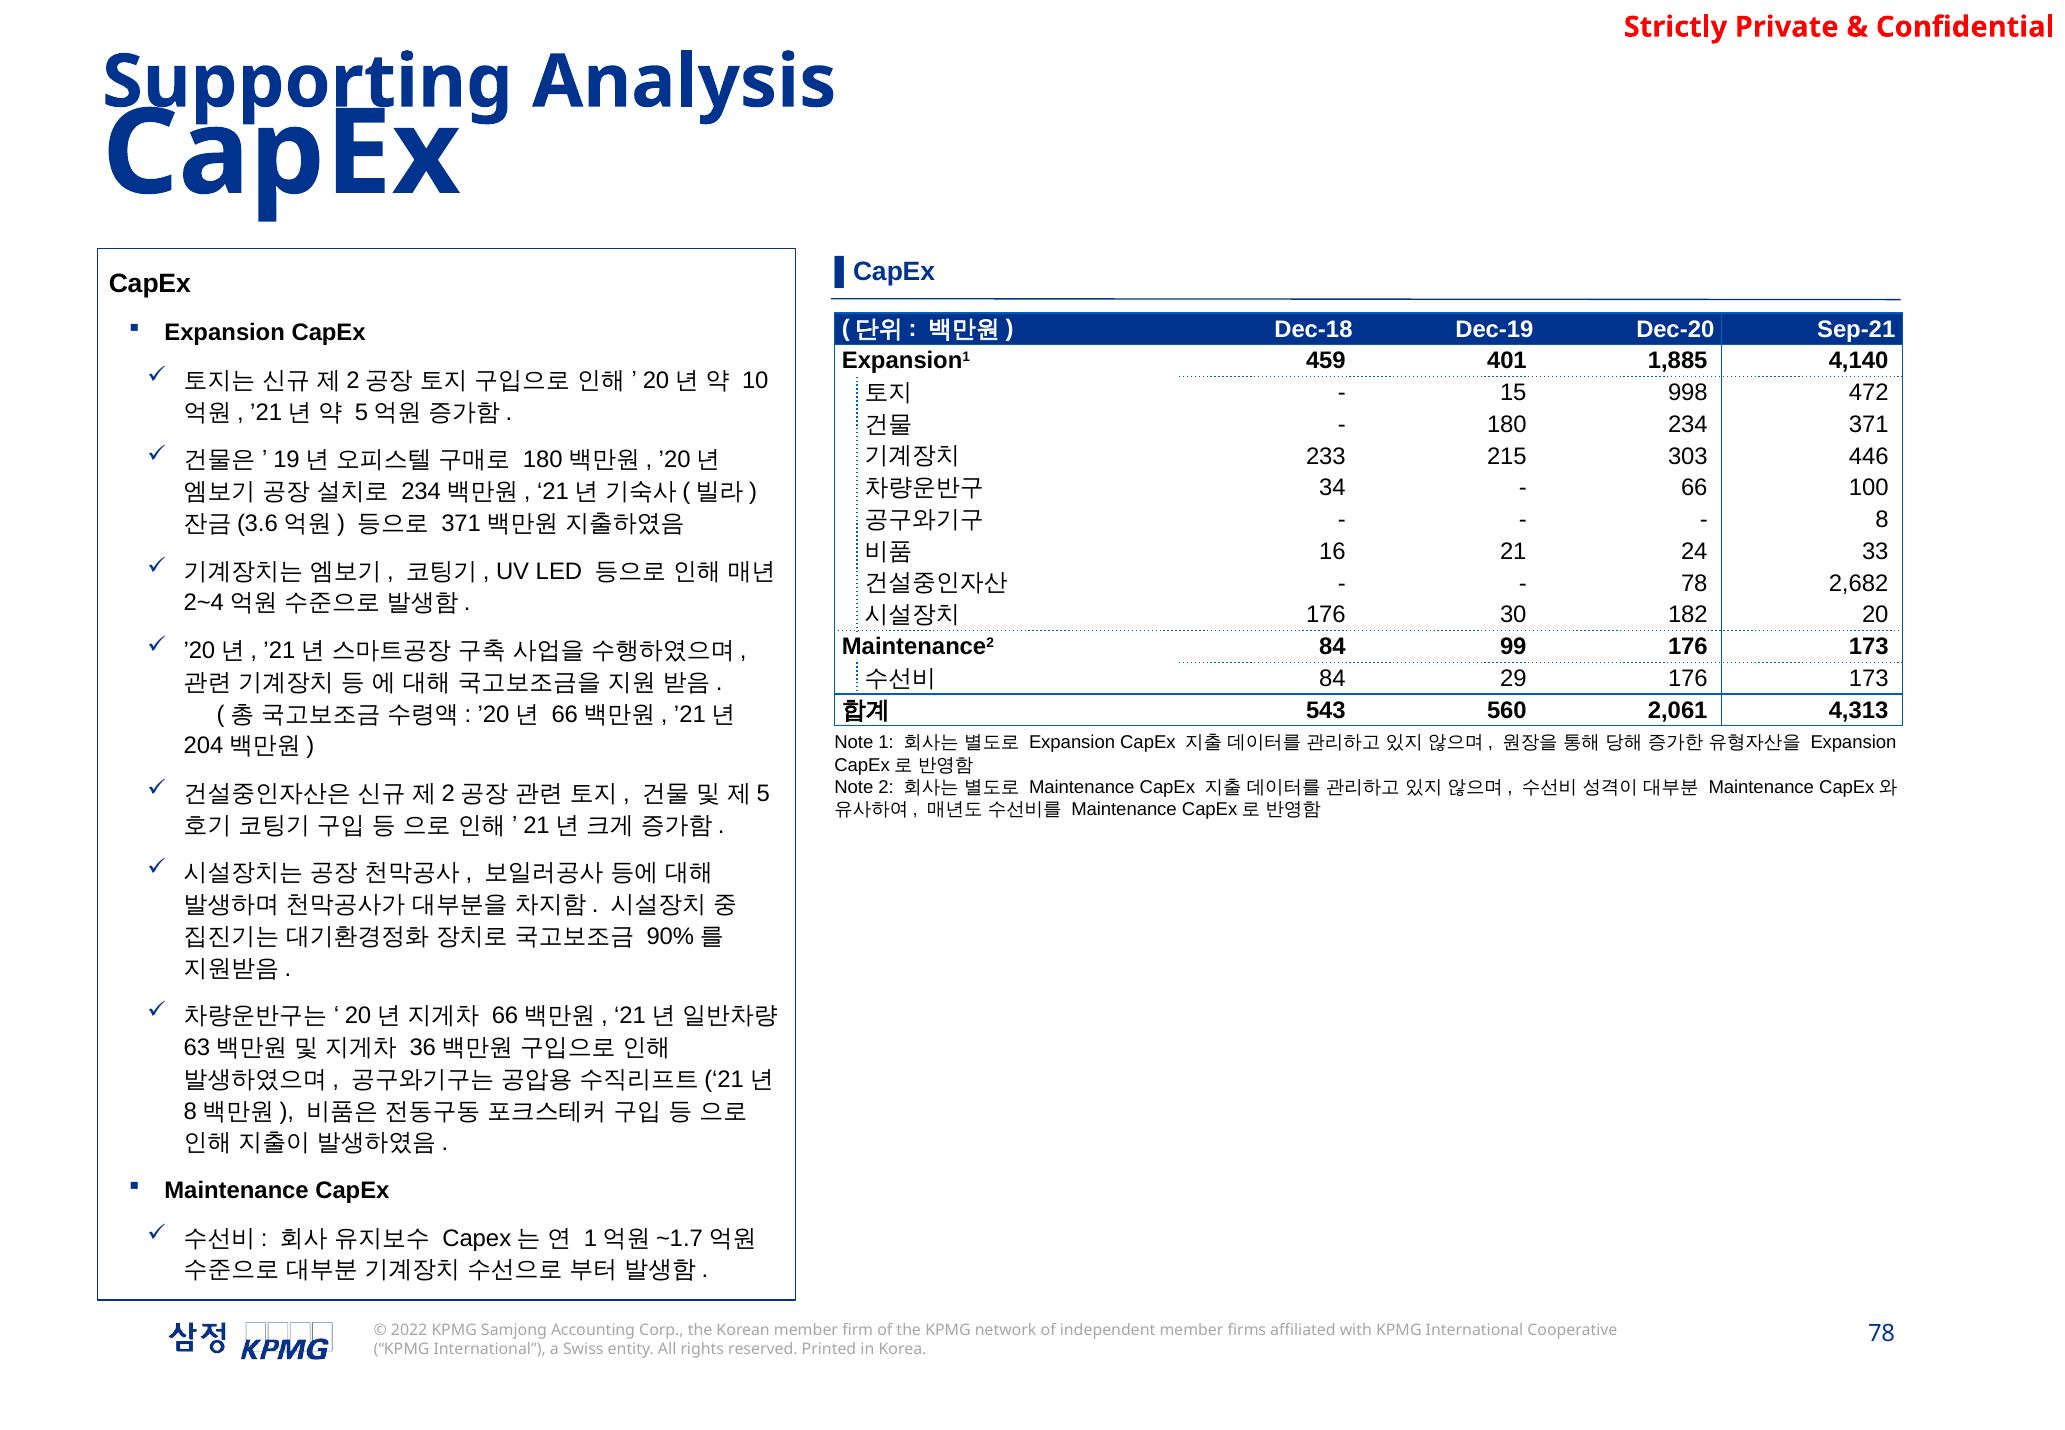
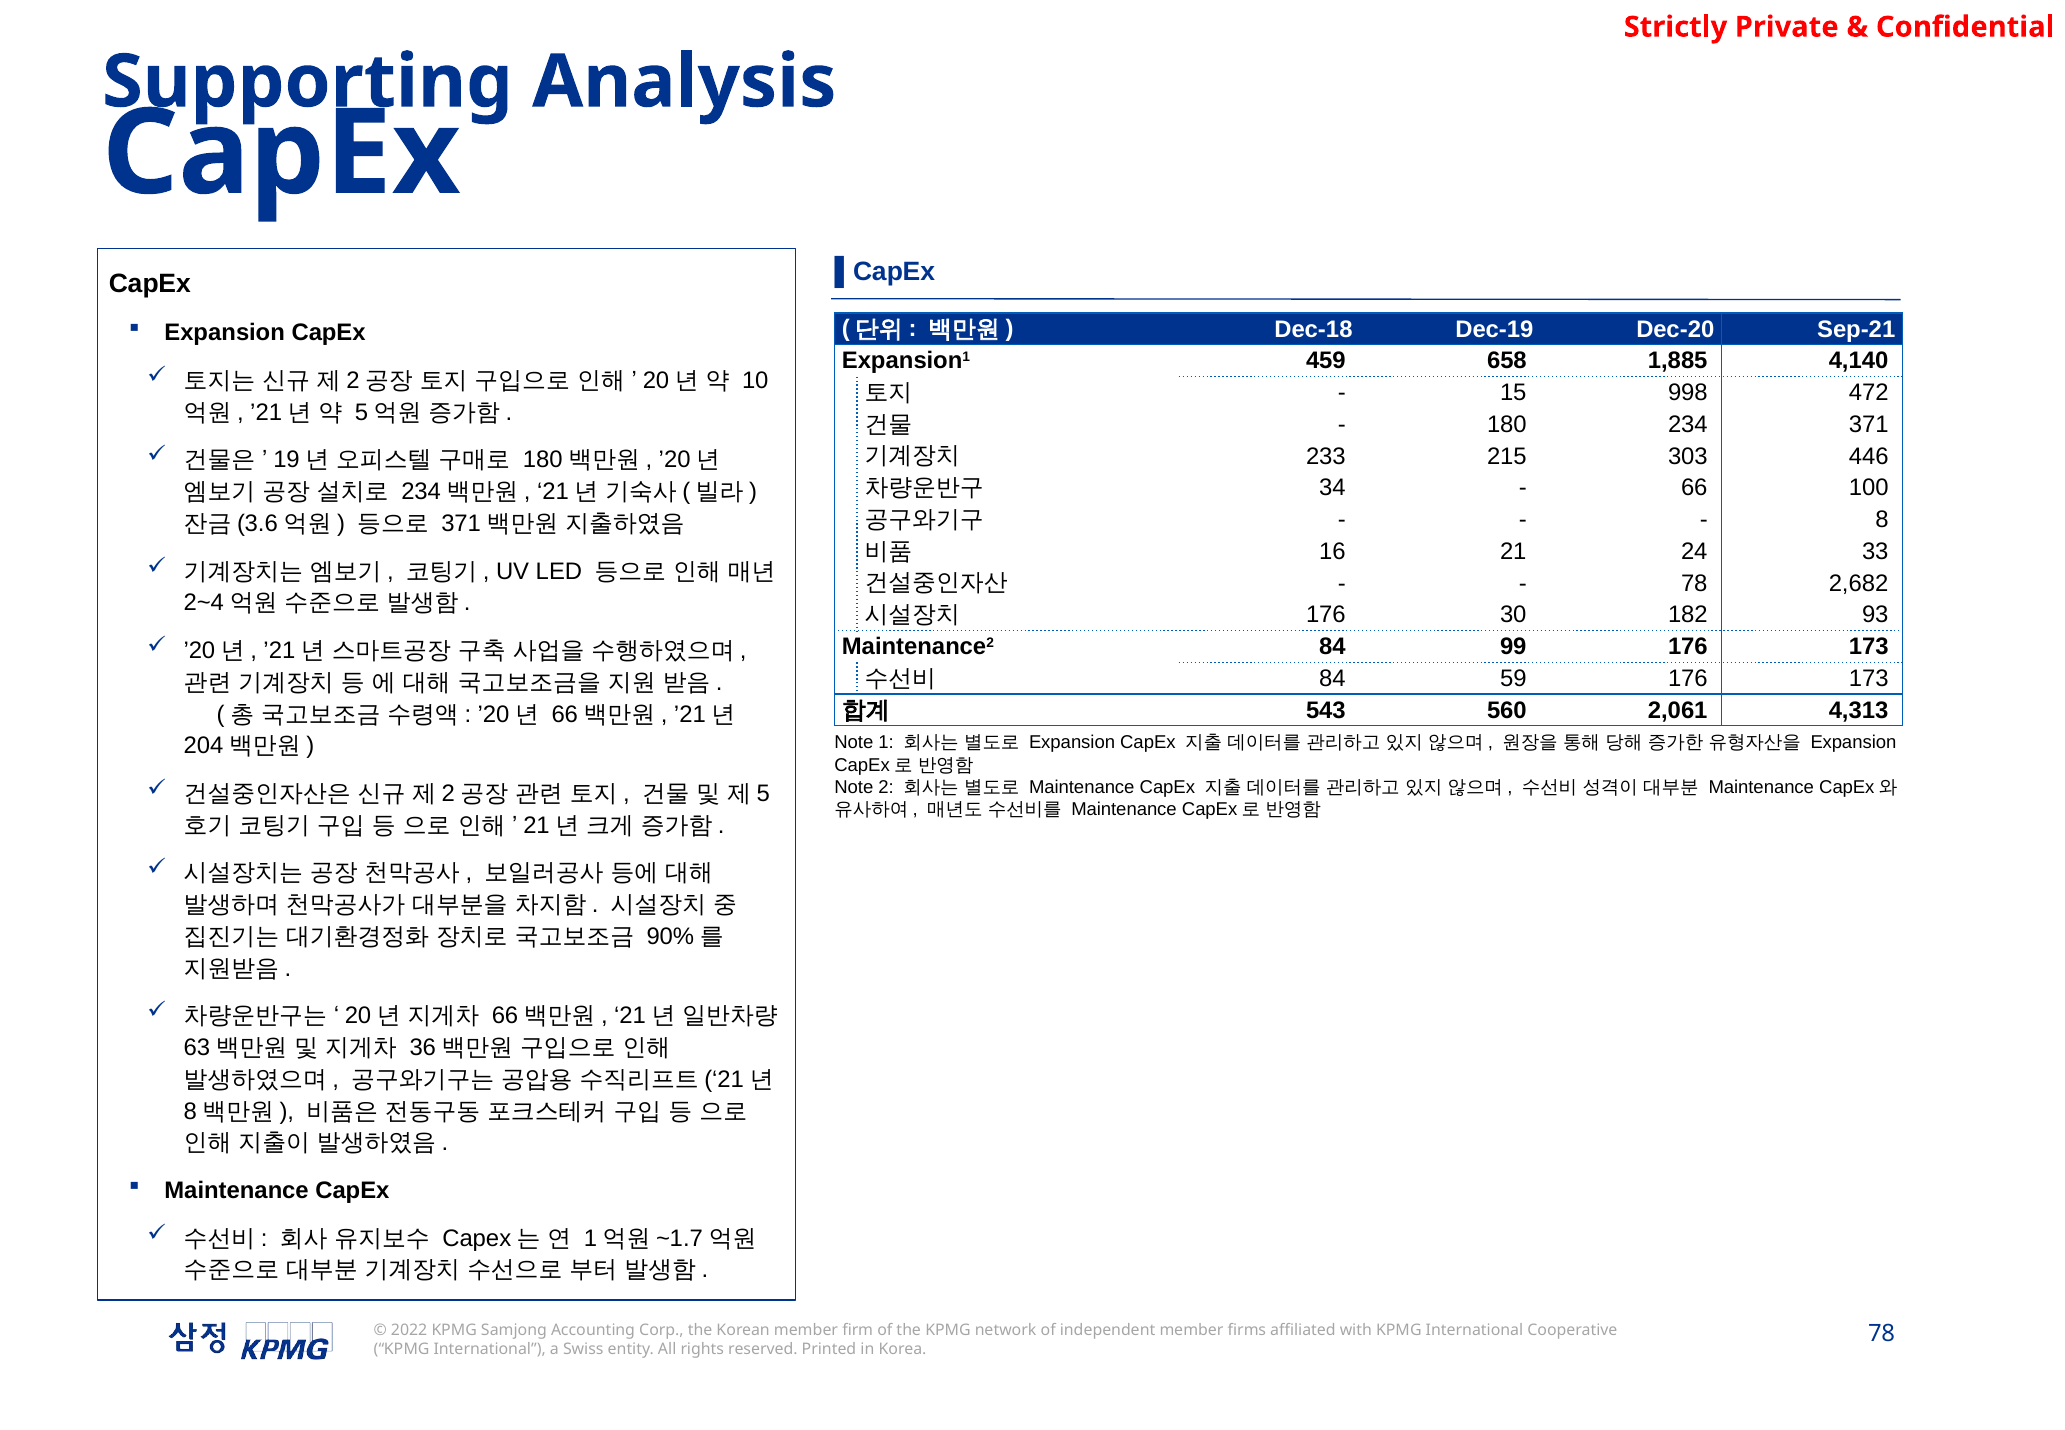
401: 401 -> 658 (1507, 361)
20: 20 -> 93 (1875, 615)
29: 29 -> 59 (1513, 678)
